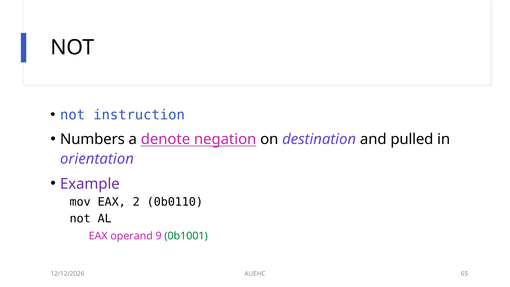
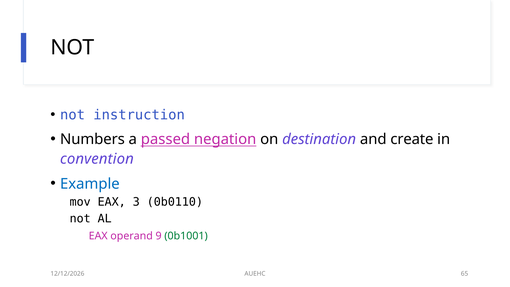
denote: denote -> passed (165, 139)
pulled: pulled -> create (412, 139)
orientation: orientation -> convention (97, 159)
Example colour: purple -> blue (90, 184)
2: 2 -> 3 (136, 202)
